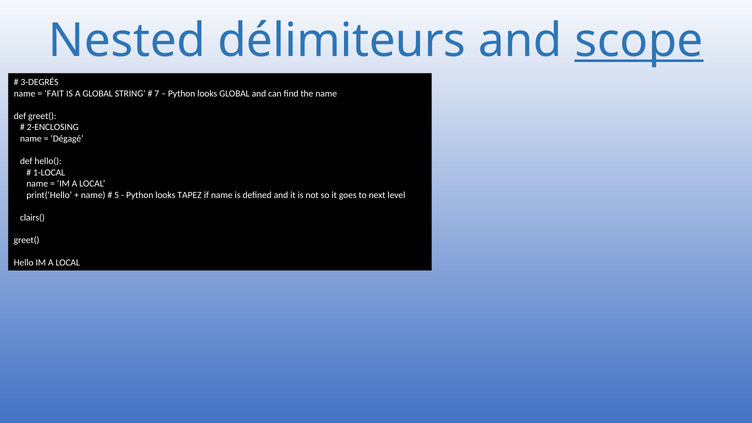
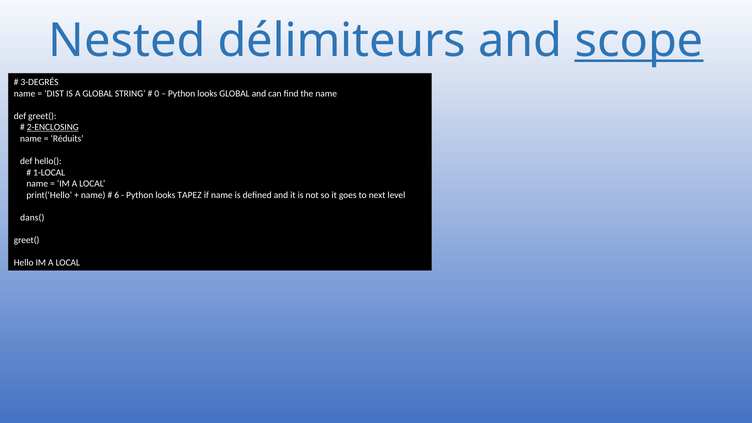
FAIT: FAIT -> DIST (54, 94)
7: 7 -> 0 (157, 94)
2-ENCLOSING underline: none -> present (53, 127)
Dégagé: Dégagé -> Réduits (67, 139)
5: 5 -> 6 (117, 195)
clairs(: clairs( -> dans( (32, 218)
